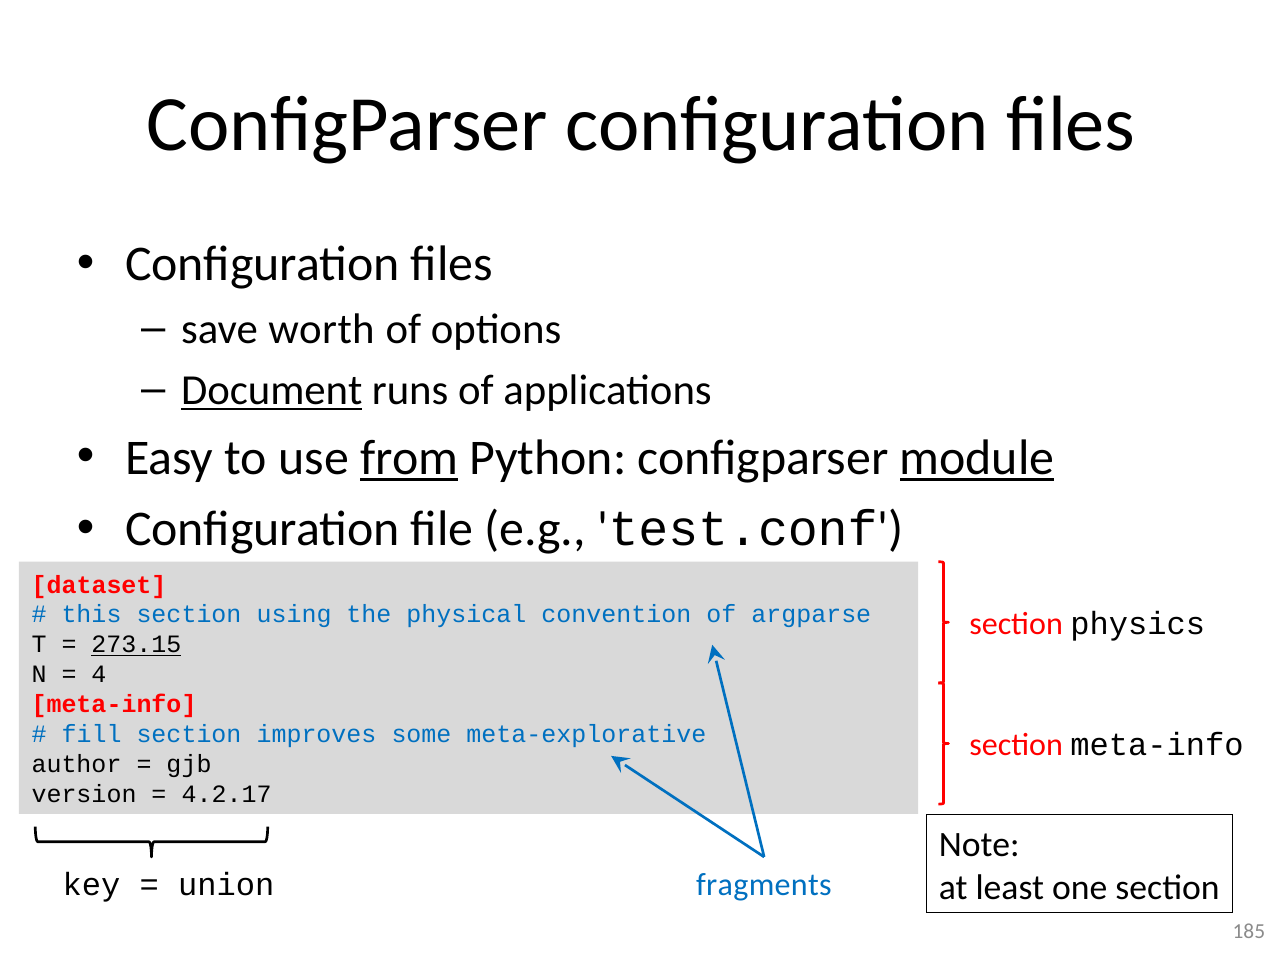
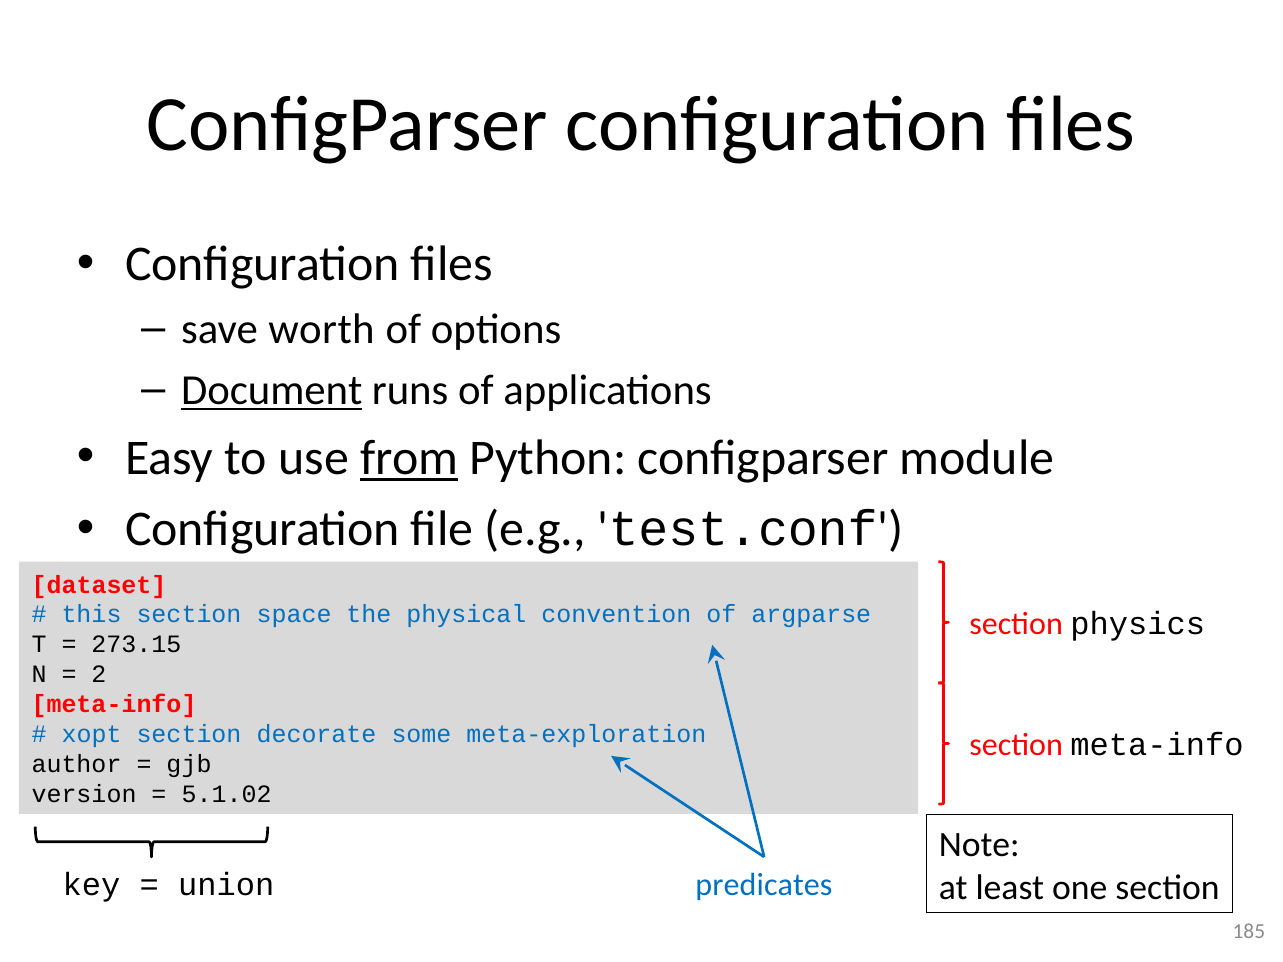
module underline: present -> none (977, 458)
using: using -> space (294, 615)
273.15 underline: present -> none (136, 645)
4: 4 -> 2 (99, 675)
fill: fill -> xopt (92, 735)
improves: improves -> decorate (316, 735)
meta-explorative: meta-explorative -> meta-exploration (586, 735)
4.2.17: 4.2.17 -> 5.1.02 (227, 795)
fragments: fragments -> predicates (764, 885)
